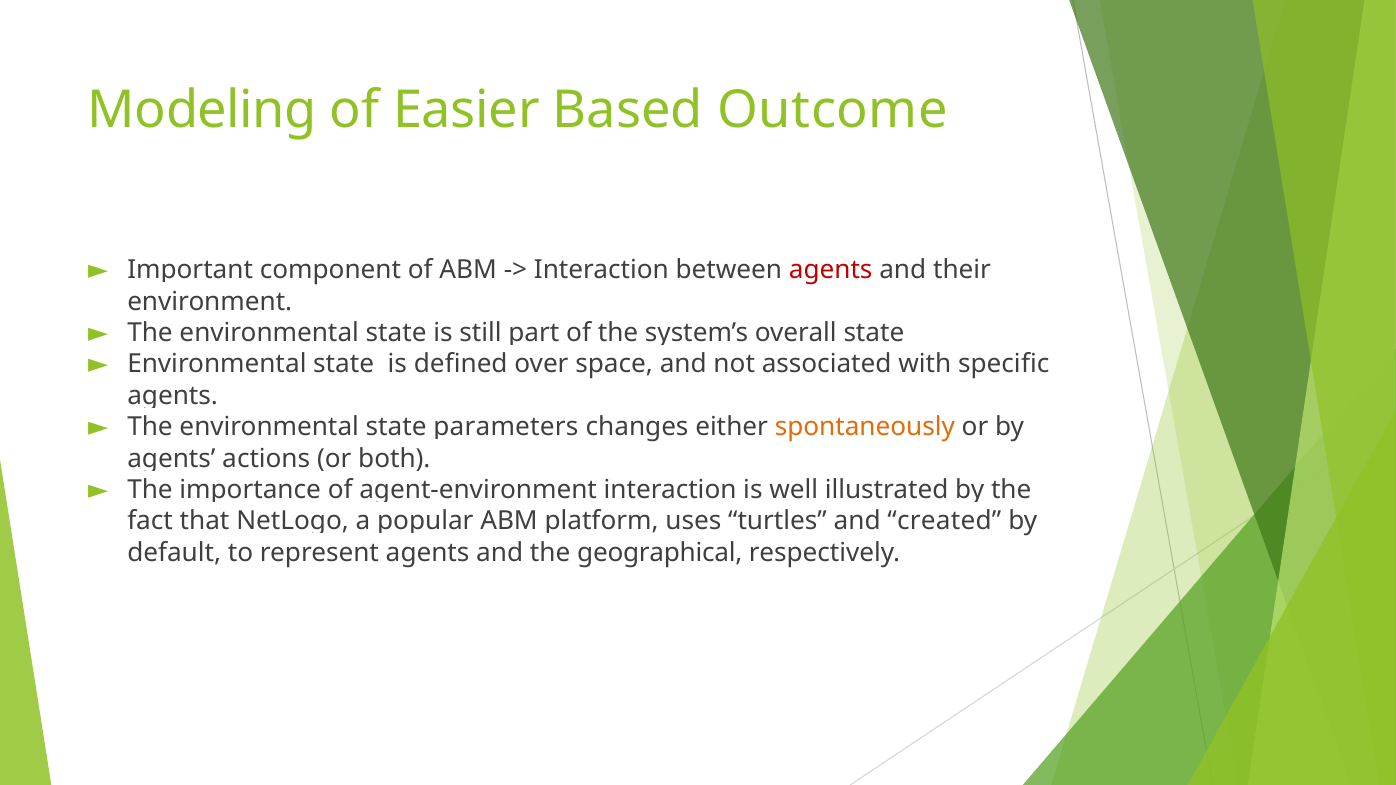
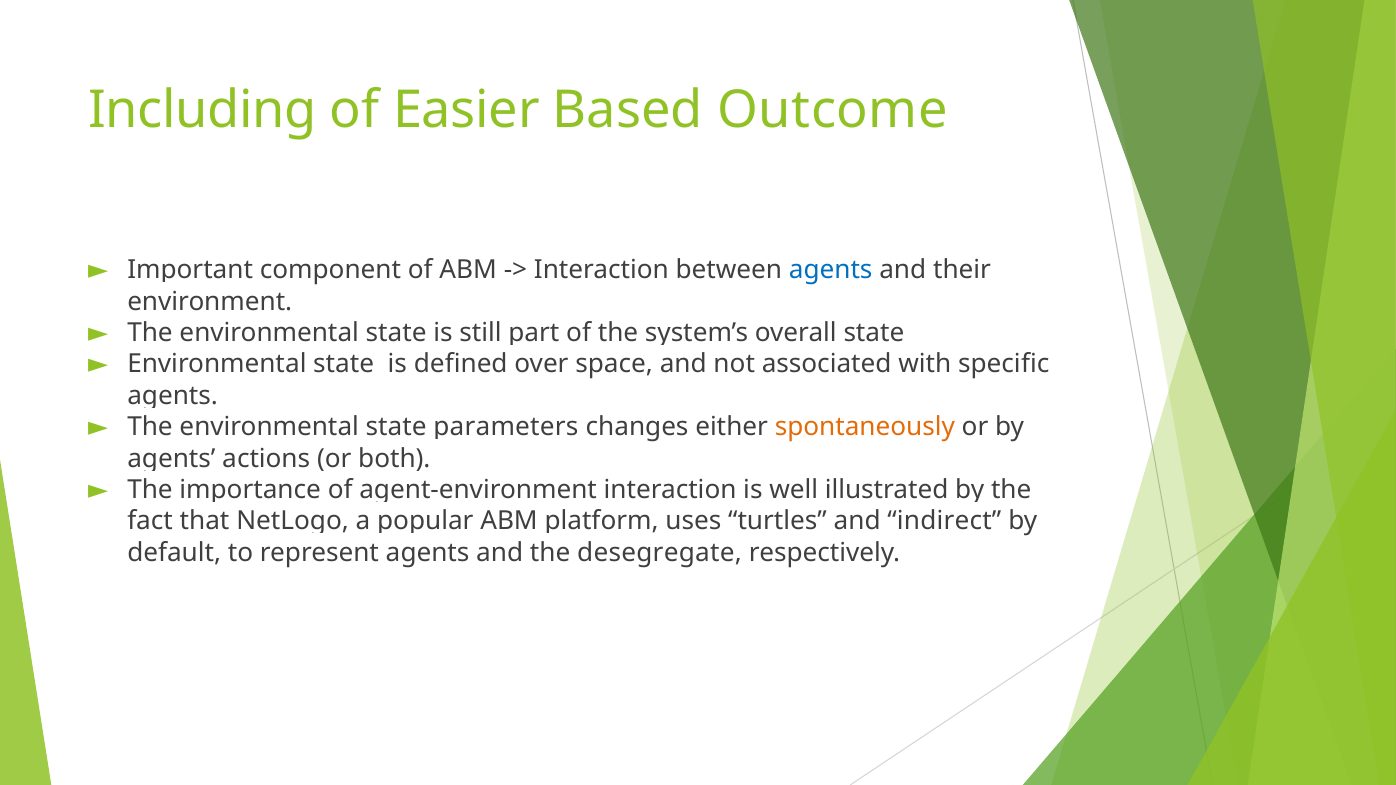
Modeling: Modeling -> Including (202, 110)
agents colour: red -> blue (831, 270)
created: created -> indirect (944, 521)
geographical: geographical -> desegregate (660, 553)
